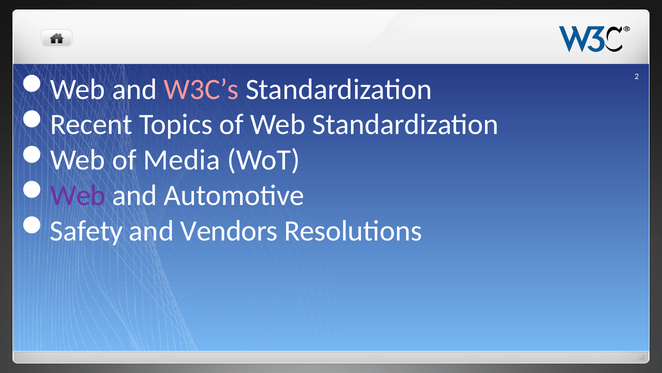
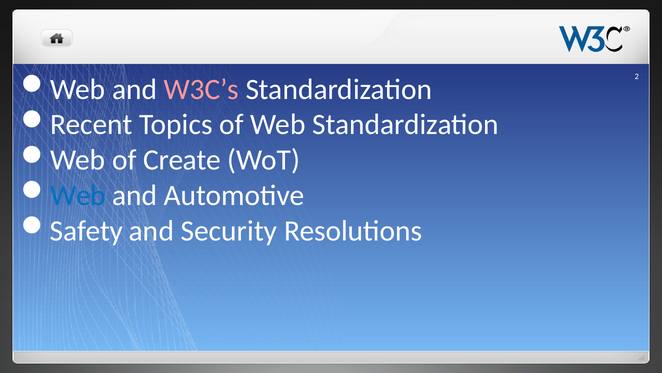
Media: Media -> Create (182, 160)
Web colour: purple -> blue (78, 195)
Vendors: Vendors -> Security (229, 230)
